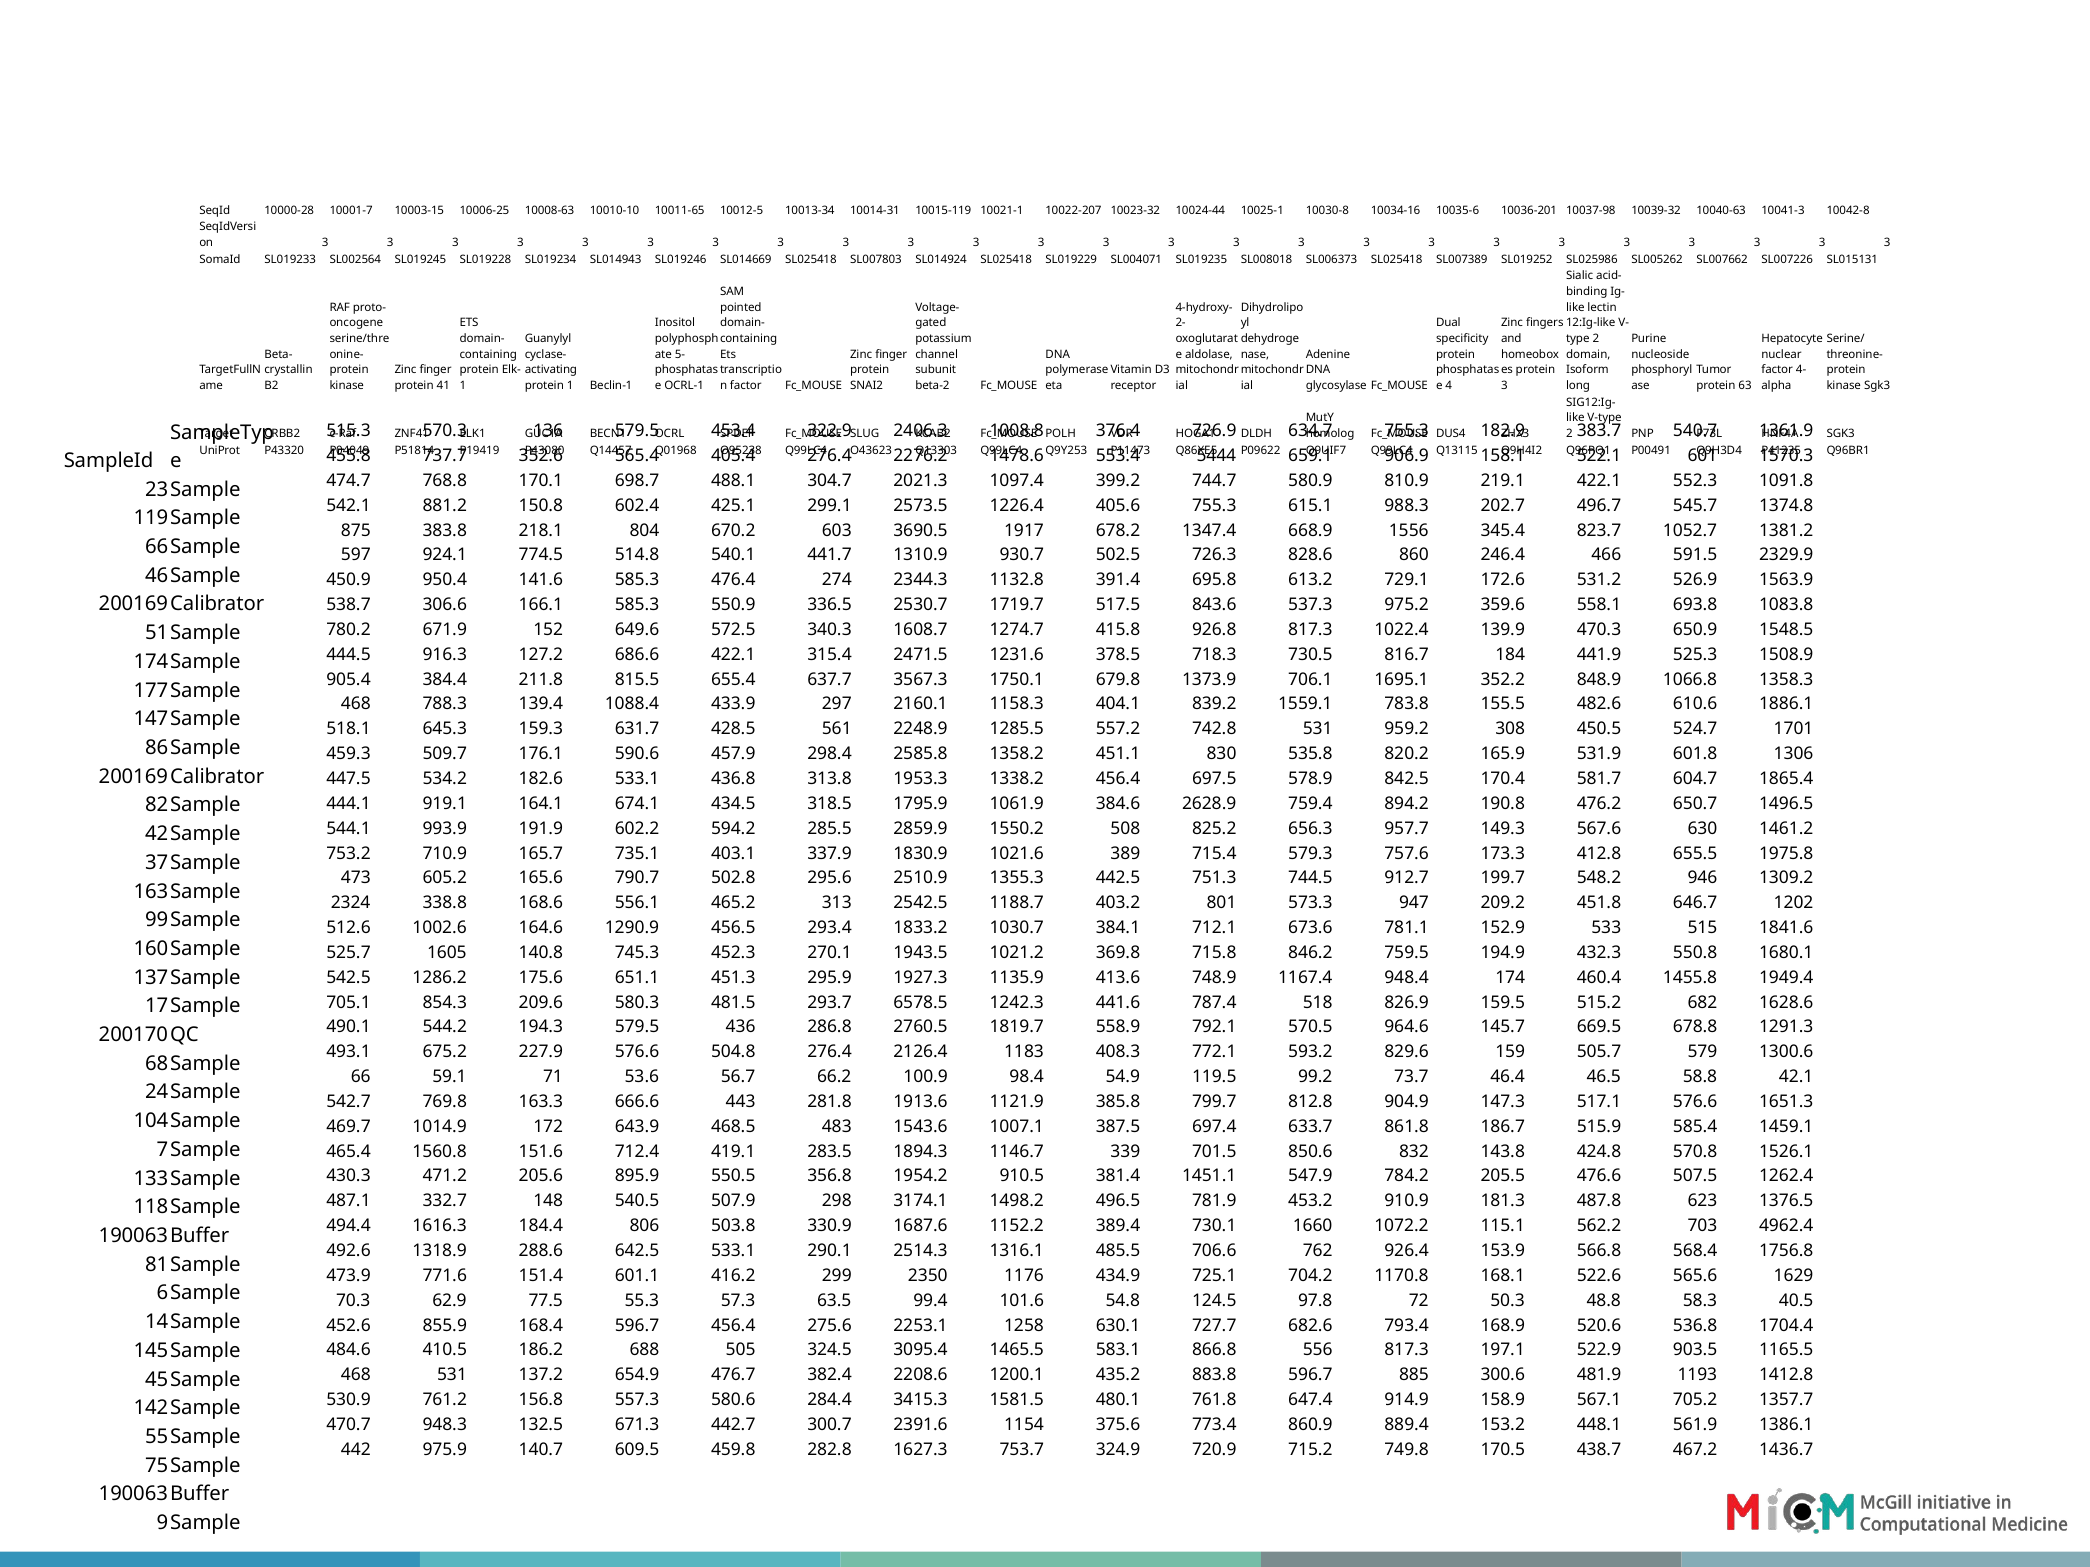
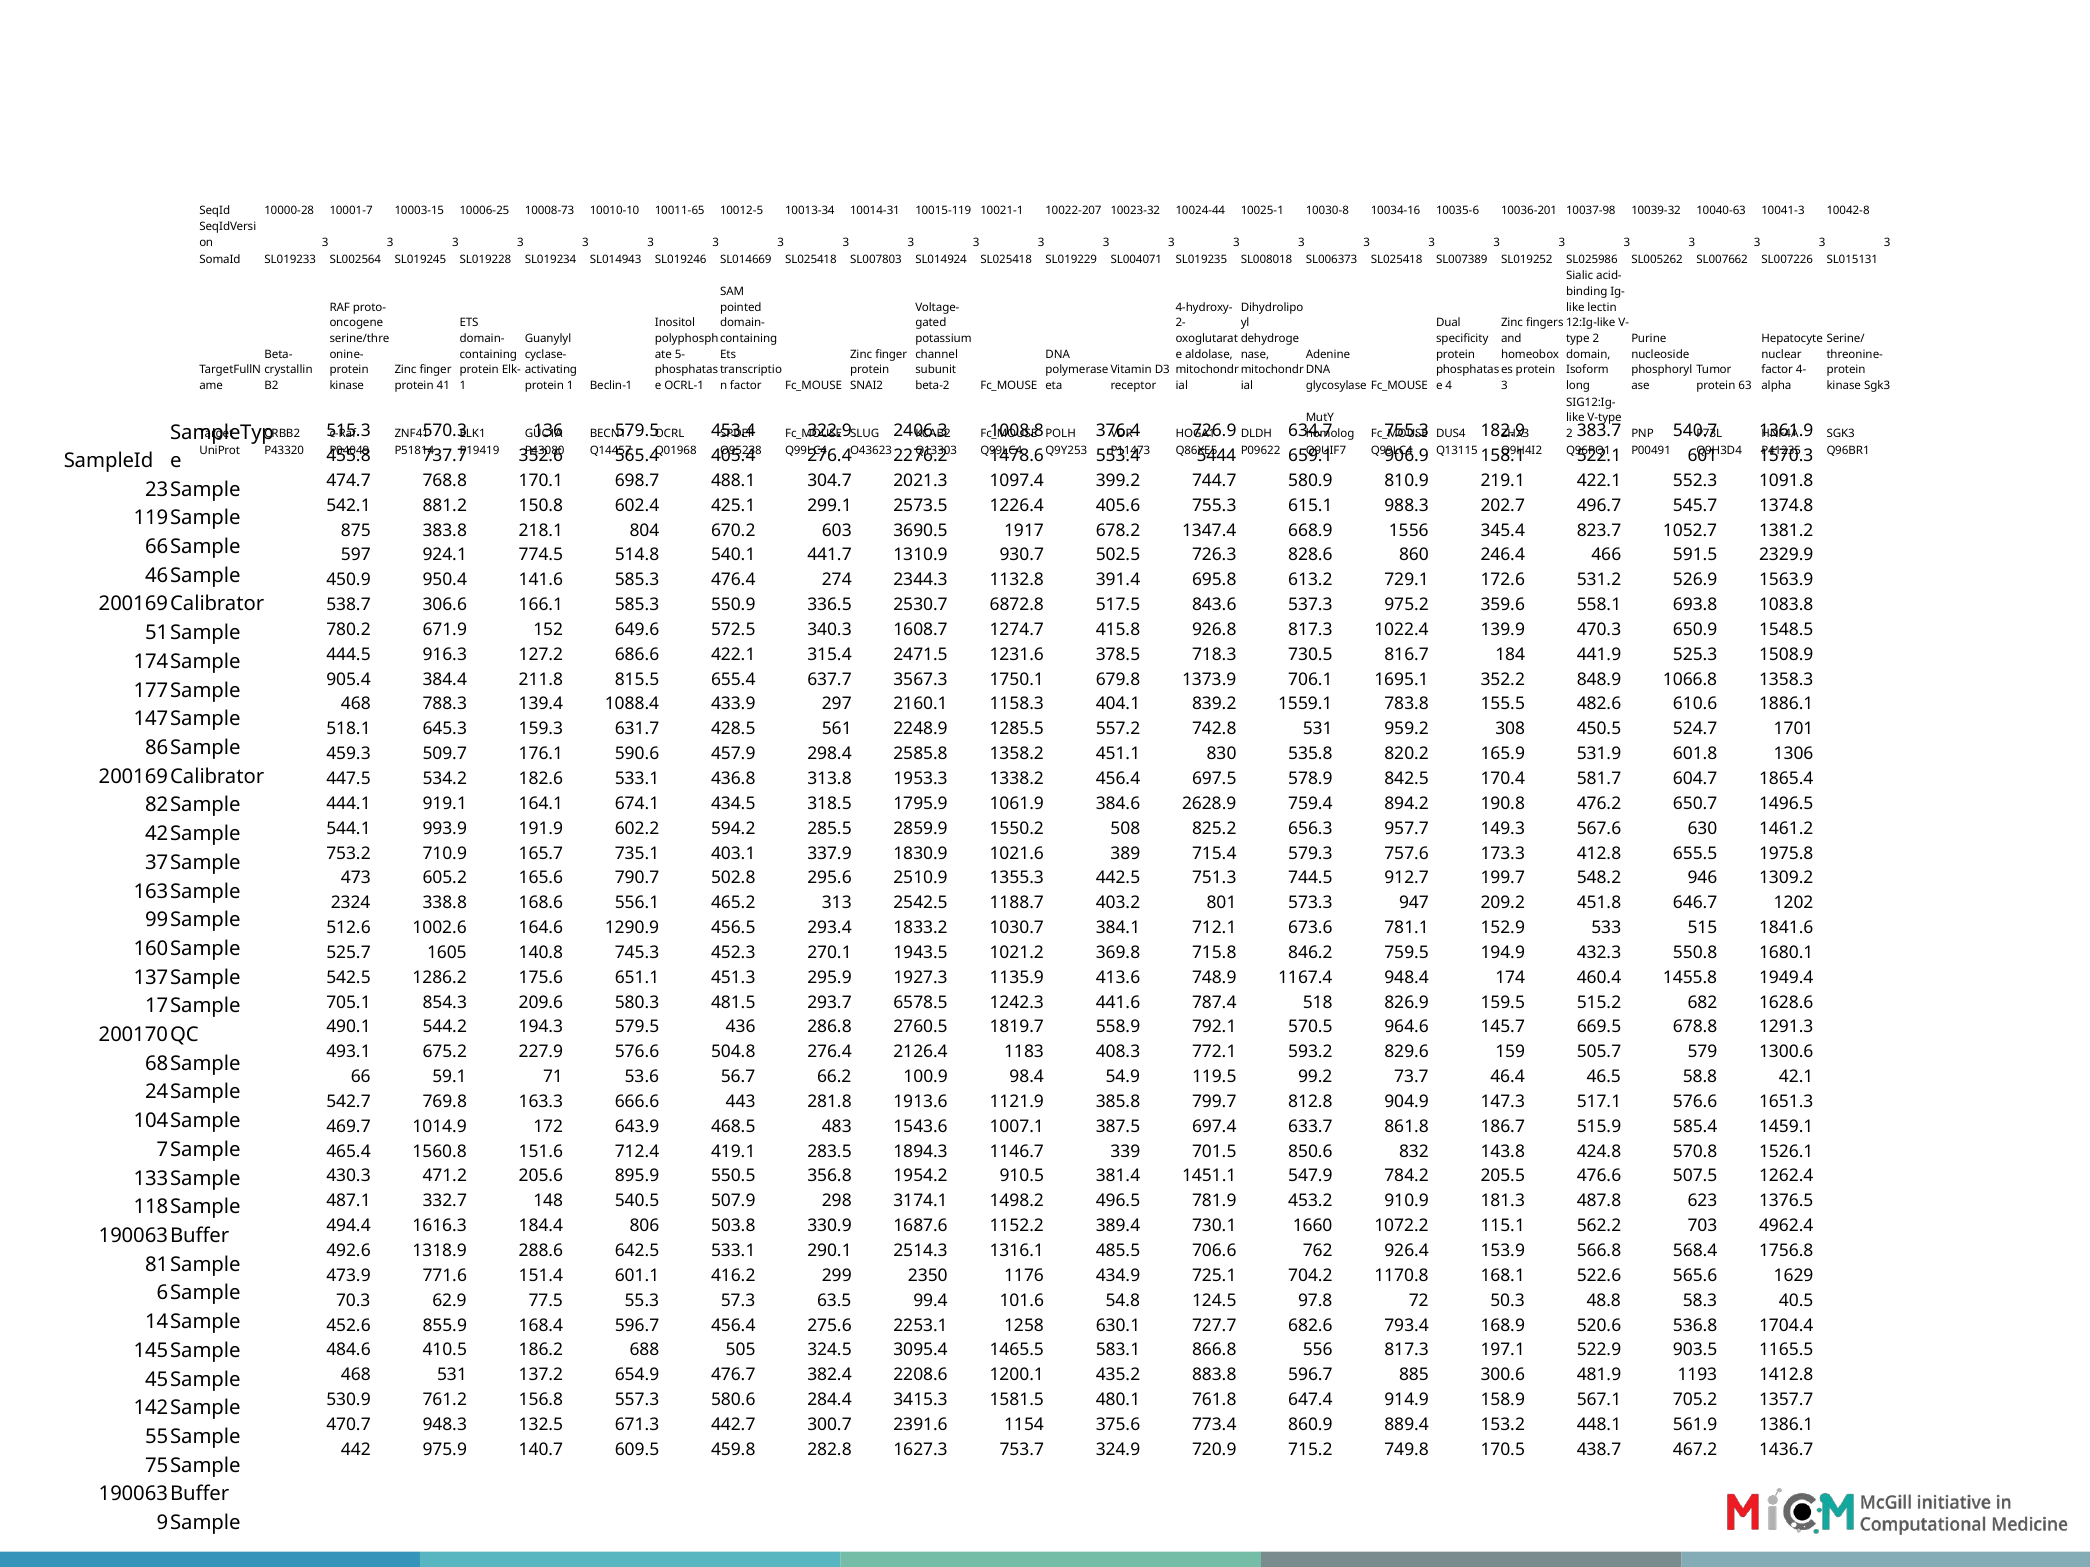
10008-63: 10008-63 -> 10008-73 (550, 211)
1719.7: 1719.7 -> 6872.8 (1017, 605)
